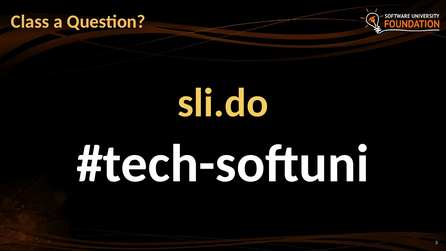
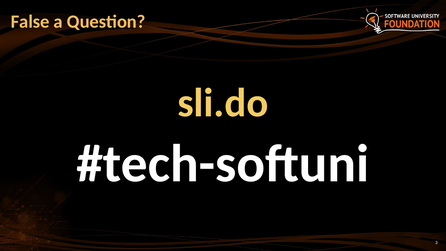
Class: Class -> False (30, 22)
